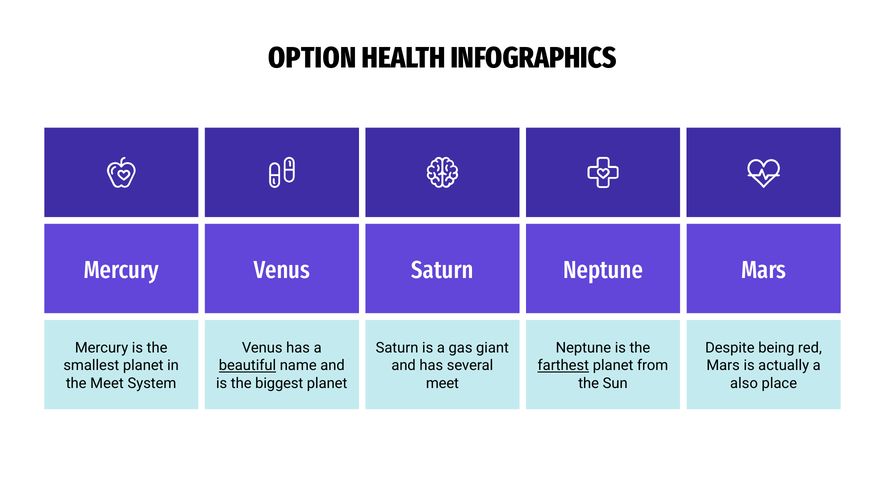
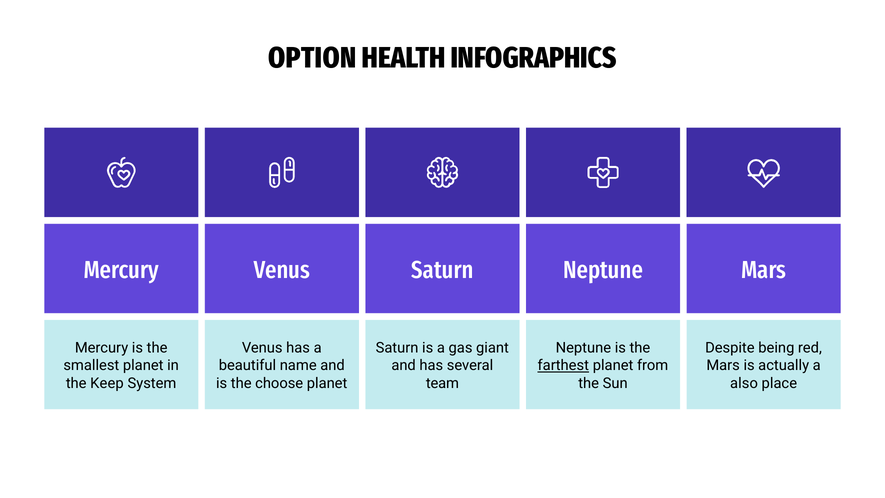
beautiful underline: present -> none (247, 365)
the Meet: Meet -> Keep (107, 383)
biggest: biggest -> choose (279, 383)
meet: meet -> team (442, 383)
